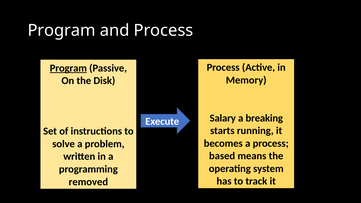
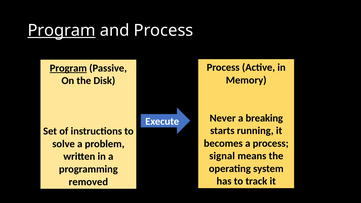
Program underline: none -> present (62, 30)
Salary: Salary -> Never (223, 118)
based: based -> signal (222, 156)
